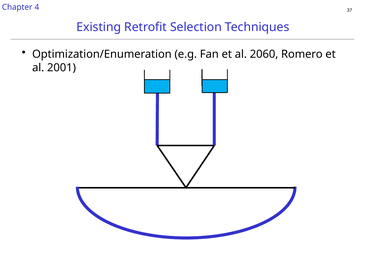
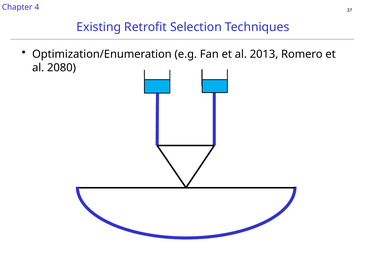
2060: 2060 -> 2013 (264, 54)
2001: 2001 -> 2080 (62, 68)
